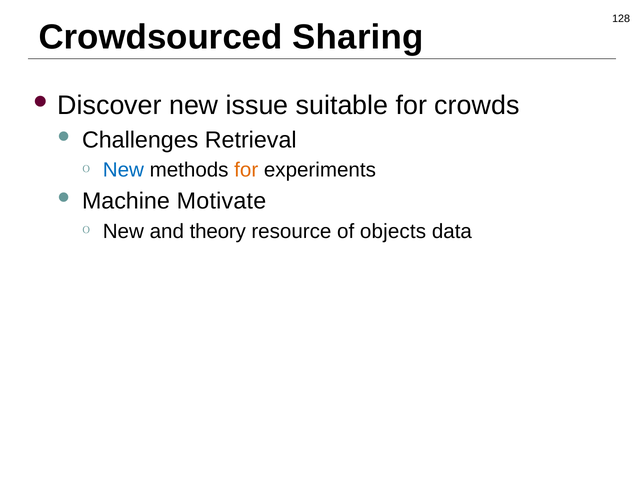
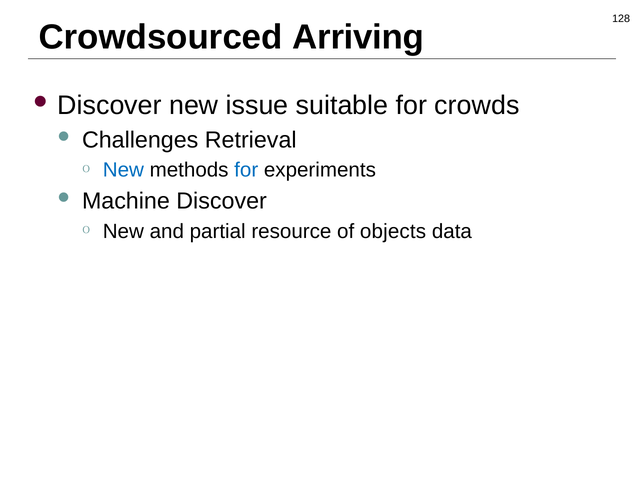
Sharing: Sharing -> Arriving (358, 37)
for colour: orange -> blue (246, 170)
Machine Motivate: Motivate -> Discover (222, 201)
theory: theory -> partial (218, 231)
